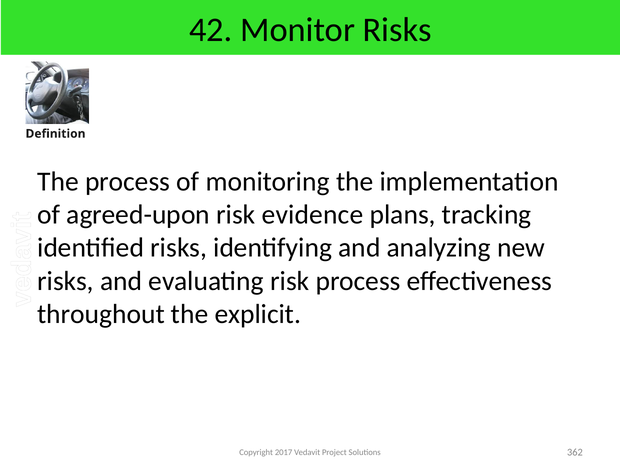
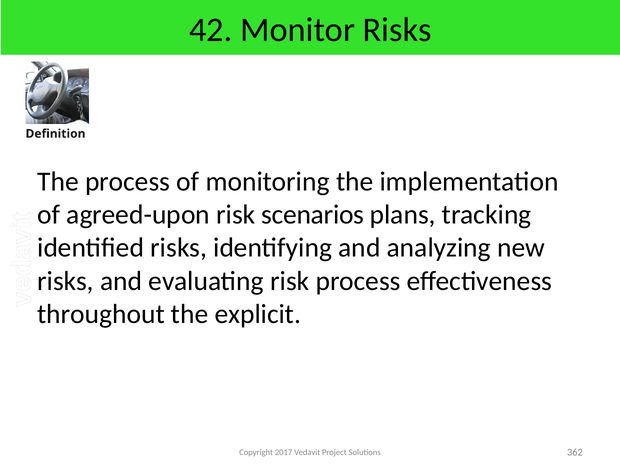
evidence: evidence -> scenarios (313, 215)
